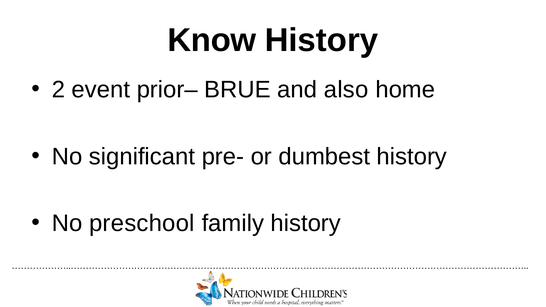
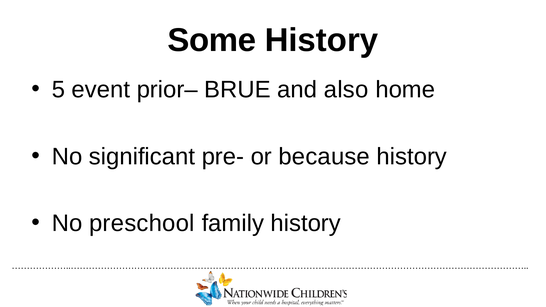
Know: Know -> Some (212, 40)
2: 2 -> 5 (58, 90)
dumbest: dumbest -> because (324, 157)
